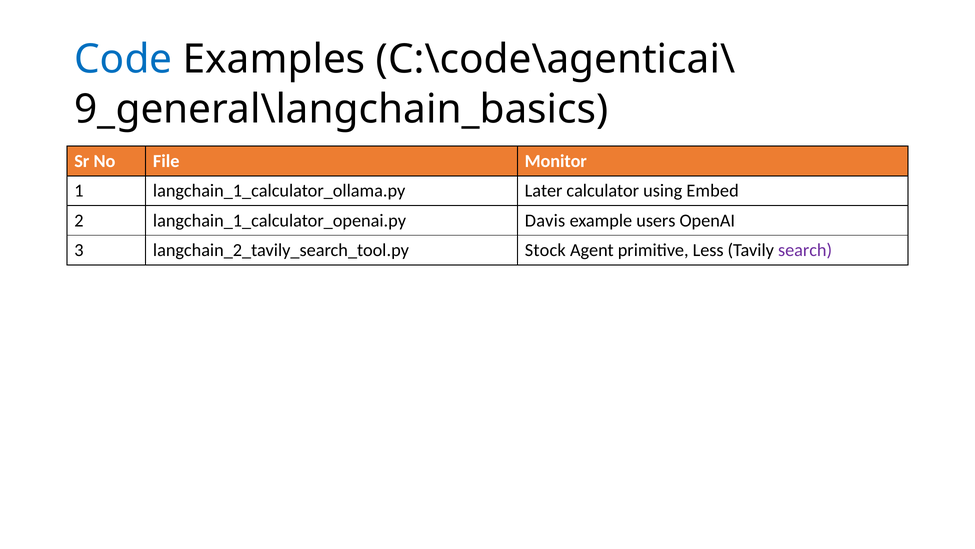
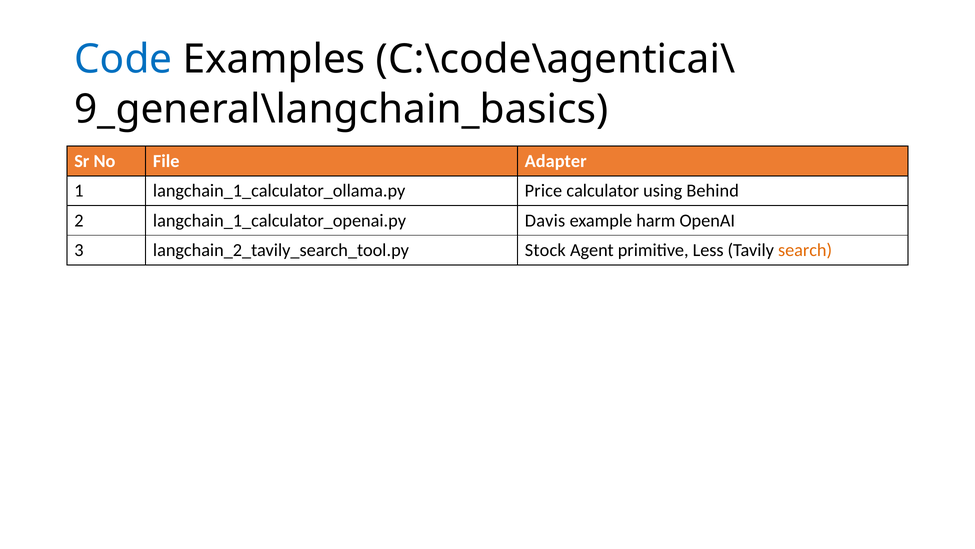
Monitor: Monitor -> Adapter (556, 161)
Later: Later -> Price (543, 191)
Embed: Embed -> Behind (713, 191)
users: users -> harm (656, 220)
search colour: purple -> orange (805, 250)
